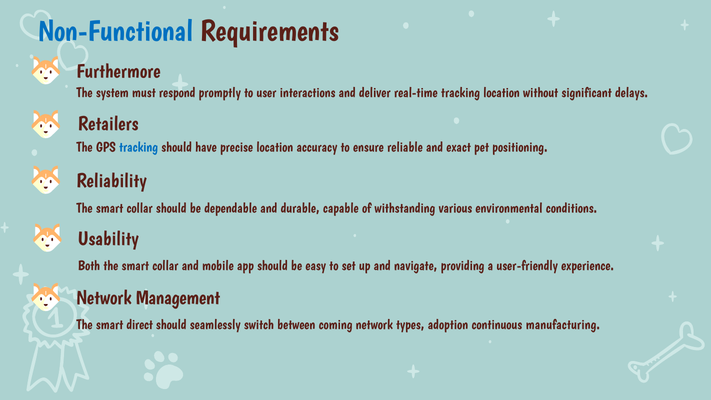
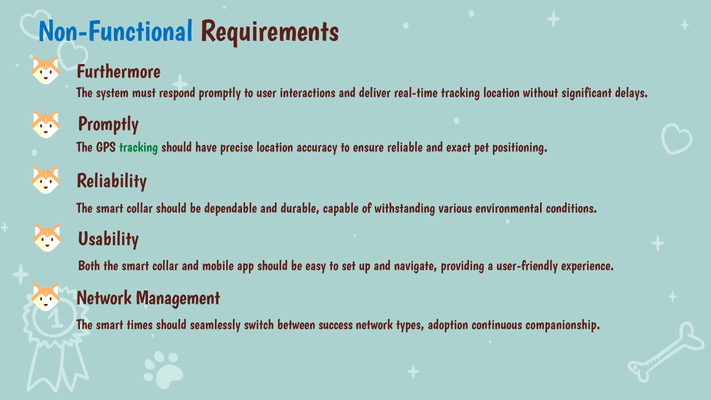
Retailers: Retailers -> Promptly (108, 124)
tracking colour: blue -> green (139, 147)
direct: direct -> times (140, 325)
coming: coming -> success (336, 325)
manufacturing: manufacturing -> companionship (563, 325)
